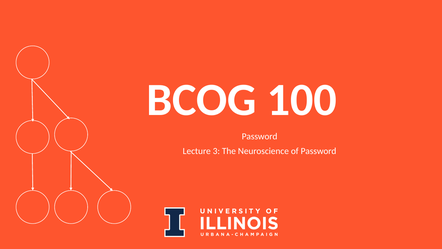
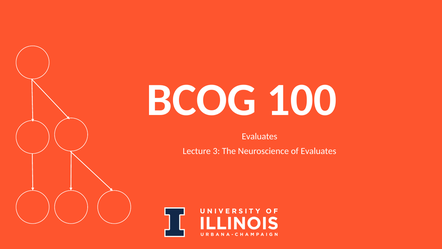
Password: Password -> Evaluates (260, 136)
of Password: Password -> Evaluates (318, 151)
